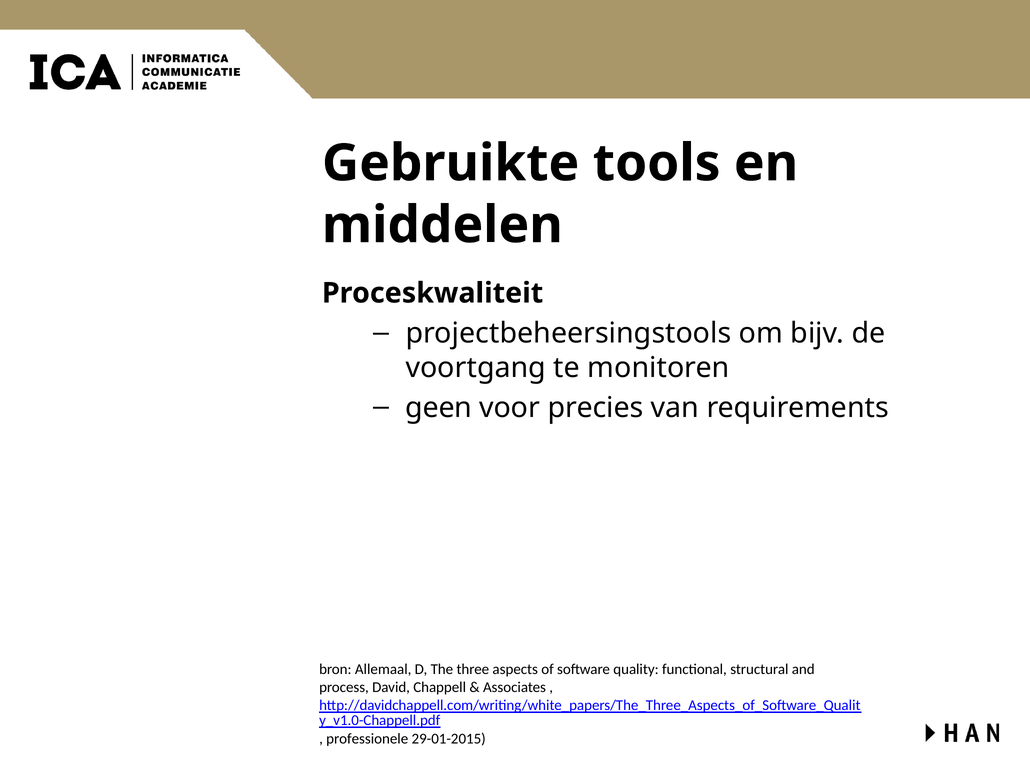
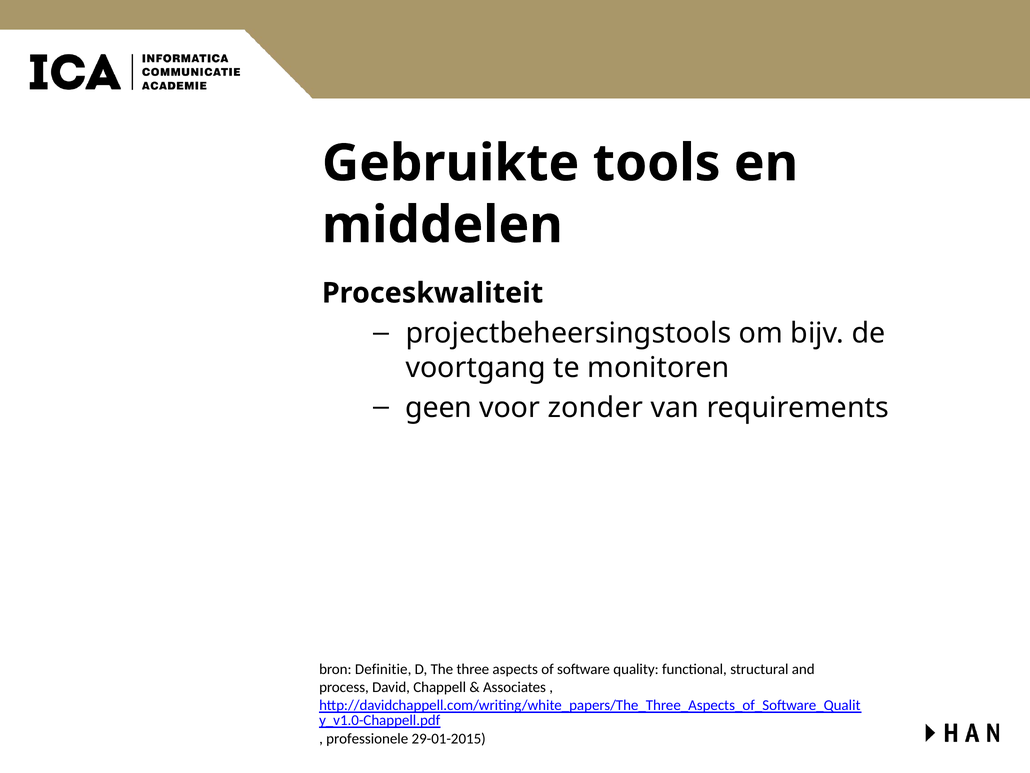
precies: precies -> zonder (595, 407)
Allemaal: Allemaal -> Definitie (383, 669)
